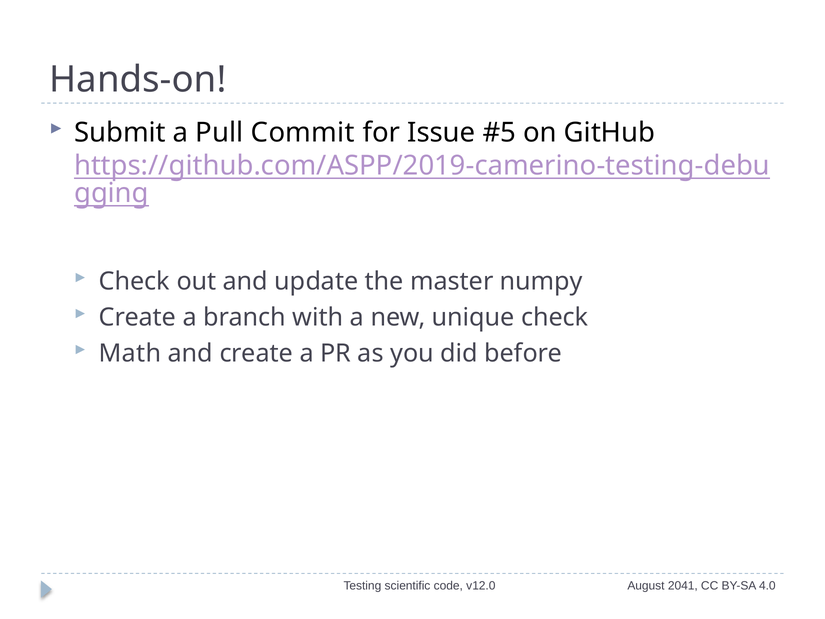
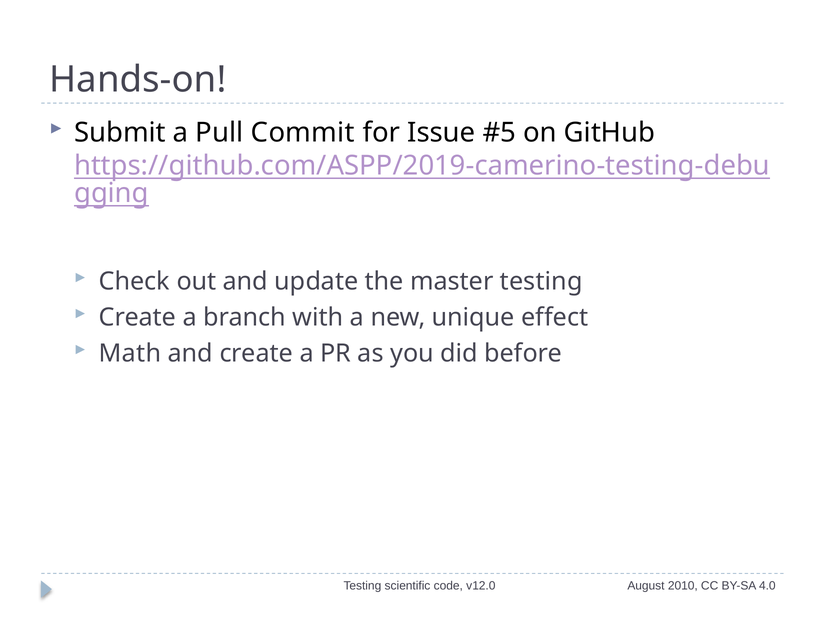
master numpy: numpy -> testing (541, 281)
unique check: check -> effect (555, 317)
2041: 2041 -> 2010 (683, 586)
